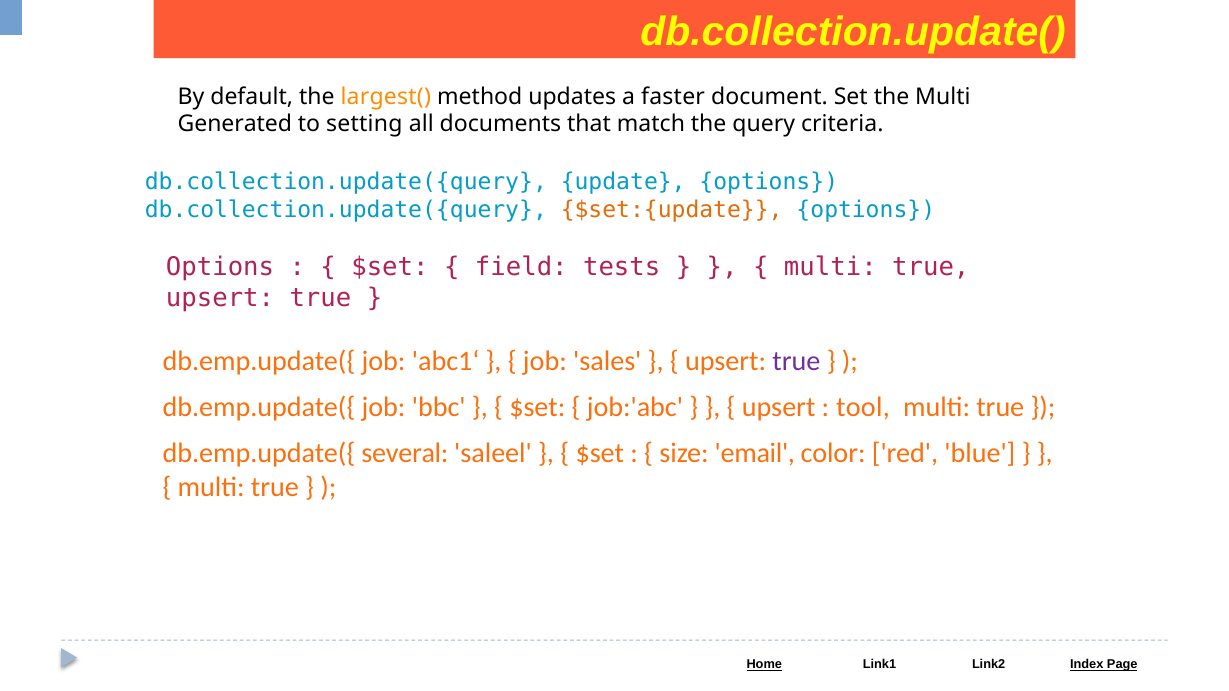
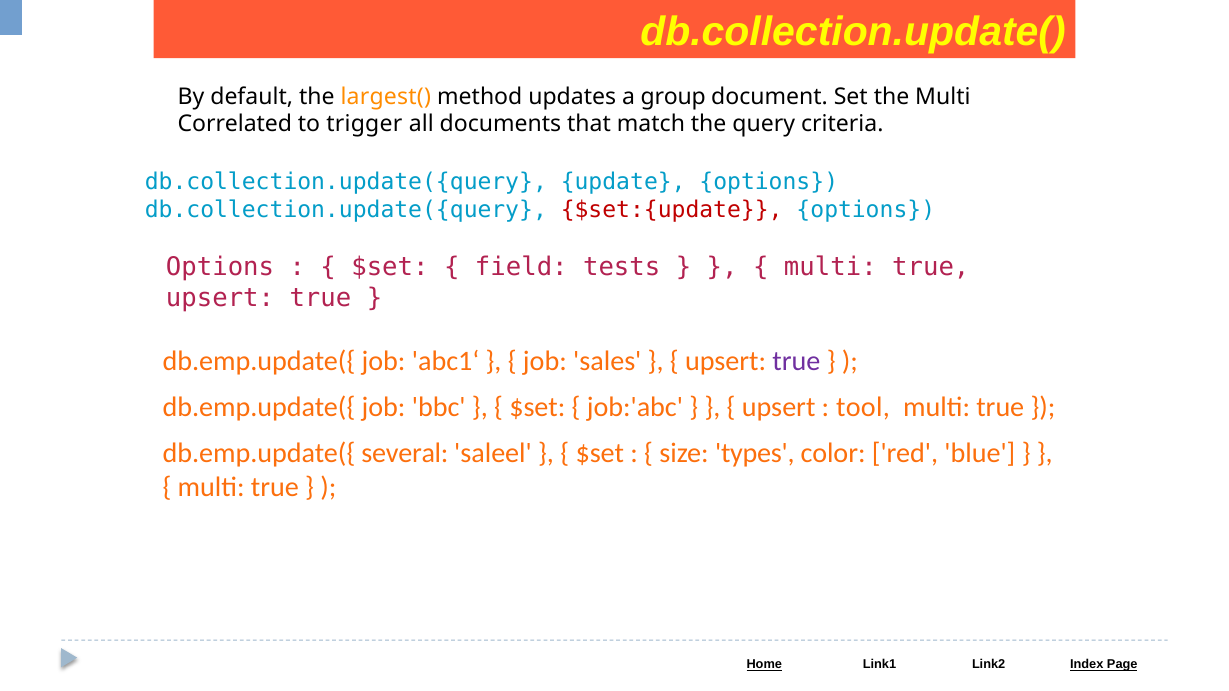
faster: faster -> group (673, 97)
Generated: Generated -> Correlated (235, 124)
setting: setting -> trigger (364, 124)
$set:{update colour: orange -> red (672, 210)
email: email -> types (755, 453)
